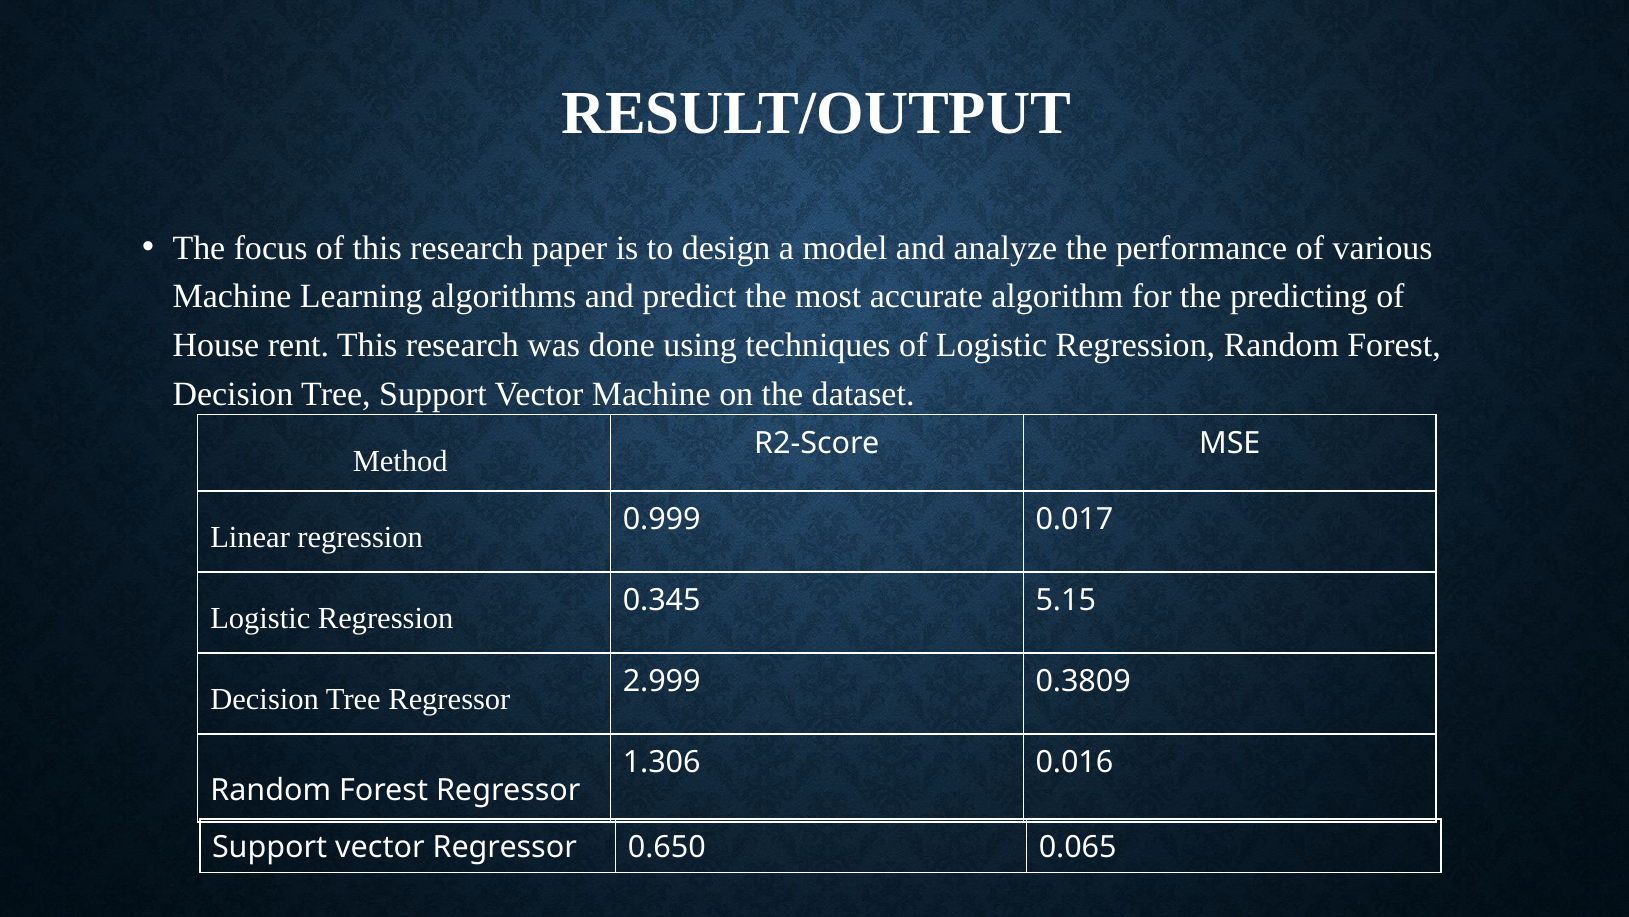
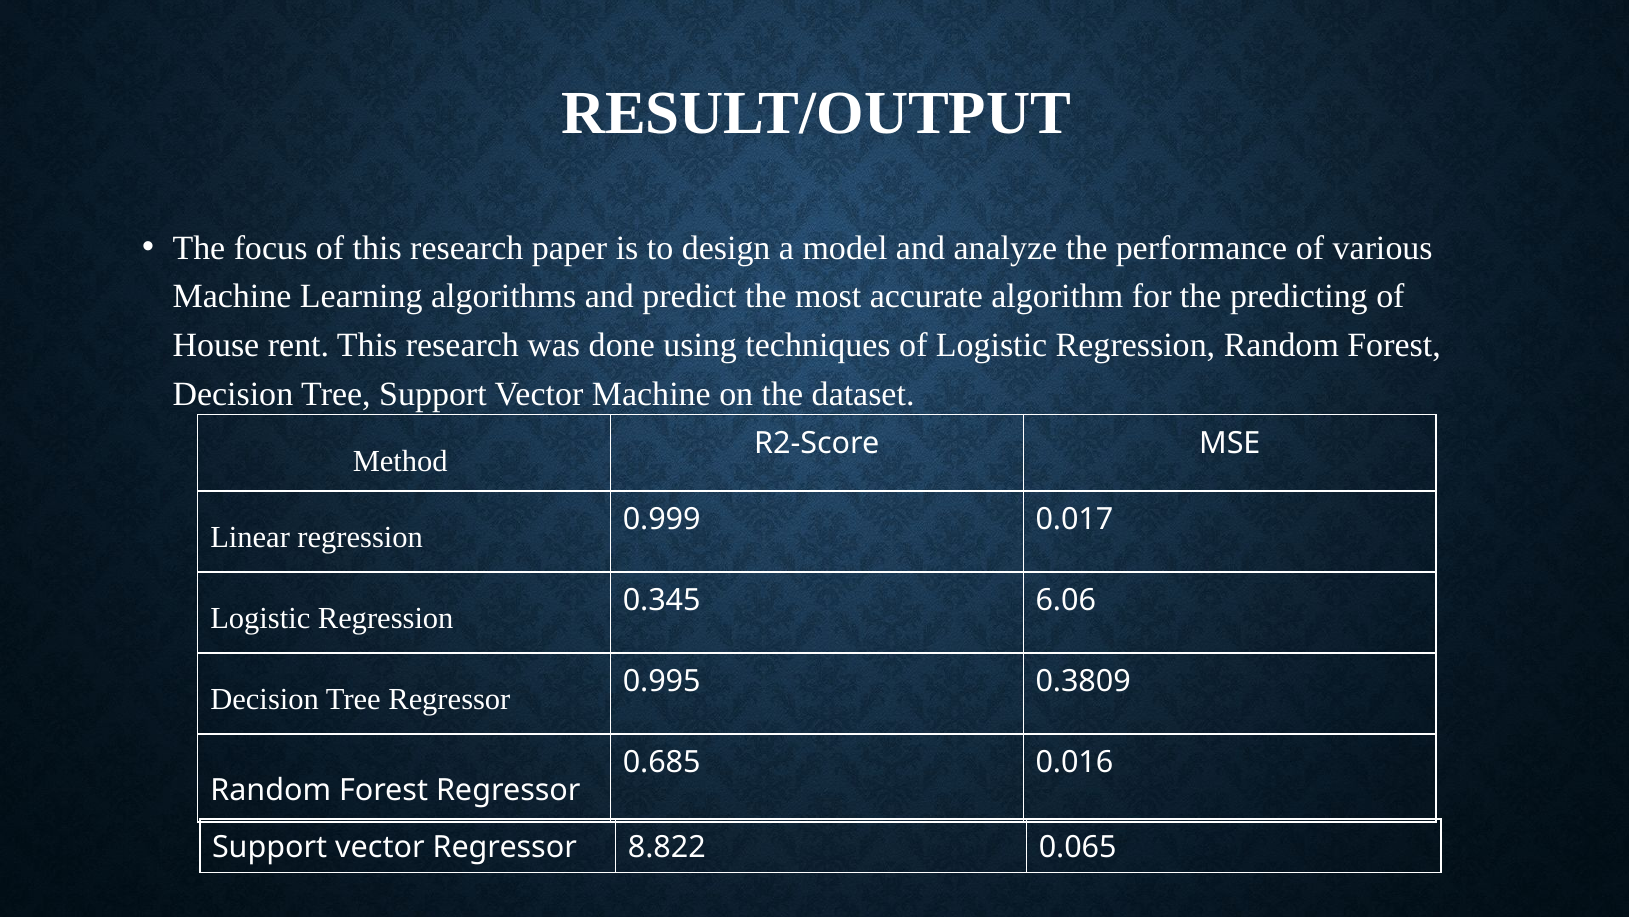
5.15: 5.15 -> 6.06 (1066, 600)
2.999: 2.999 -> 0.995 (662, 681)
1.306: 1.306 -> 0.685 (662, 762)
0.650: 0.650 -> 8.822 (667, 847)
